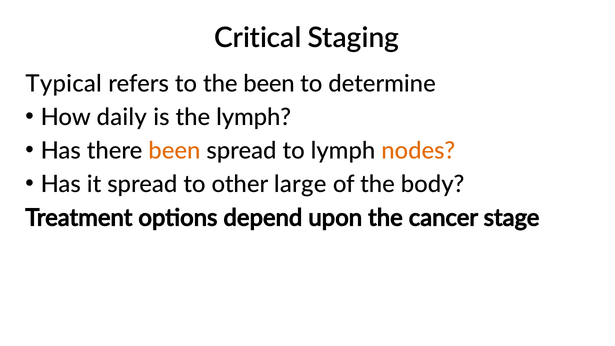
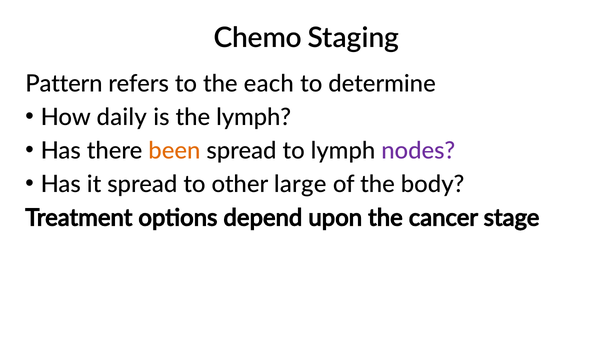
Critical: Critical -> Chemo (258, 38)
Typical: Typical -> Pattern (64, 84)
the been: been -> each (269, 84)
nodes colour: orange -> purple (418, 151)
